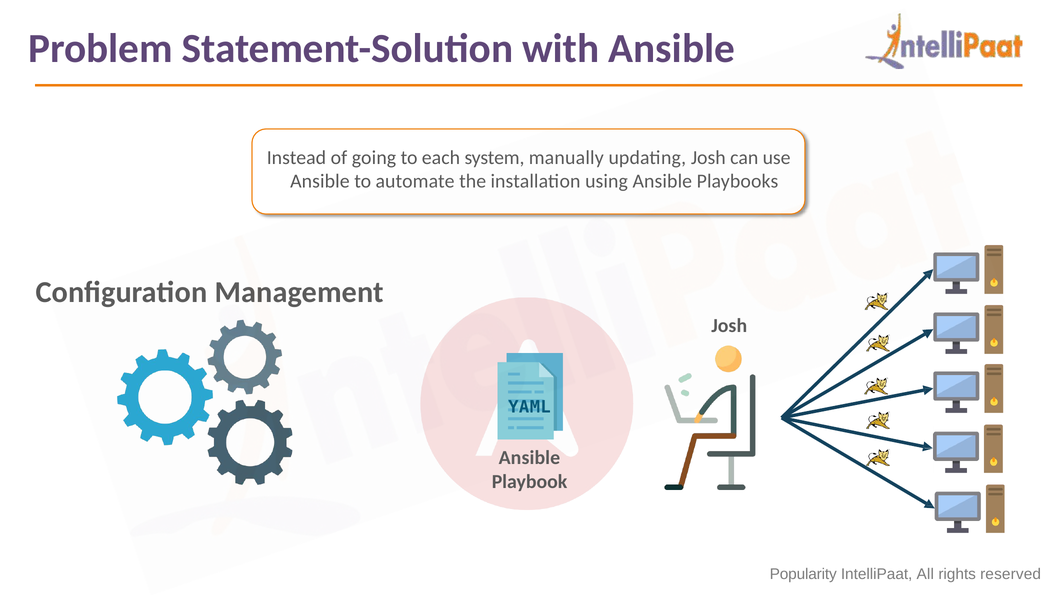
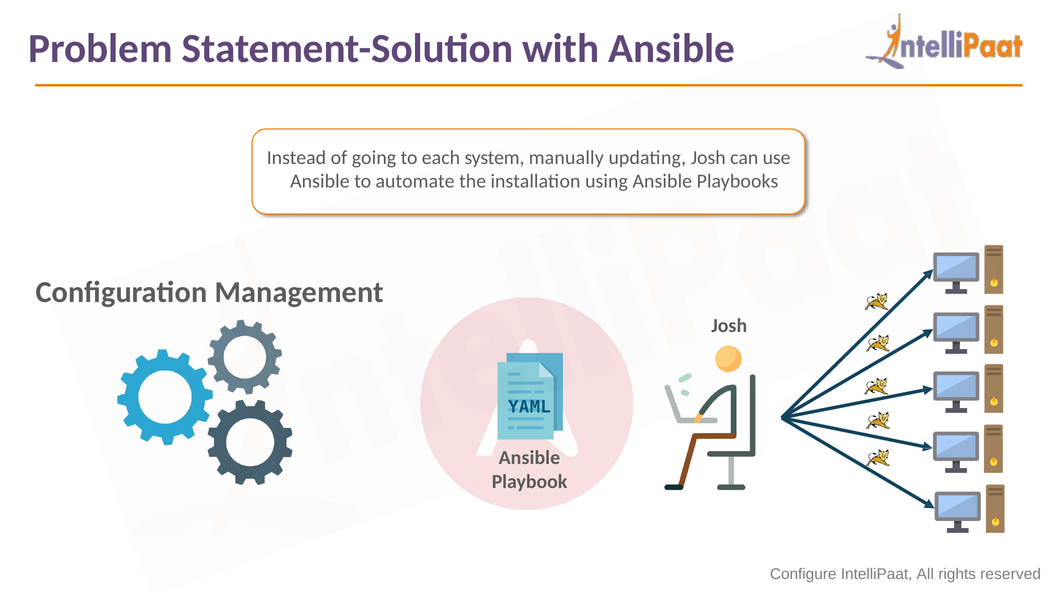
Popularity: Popularity -> Configure (803, 574)
